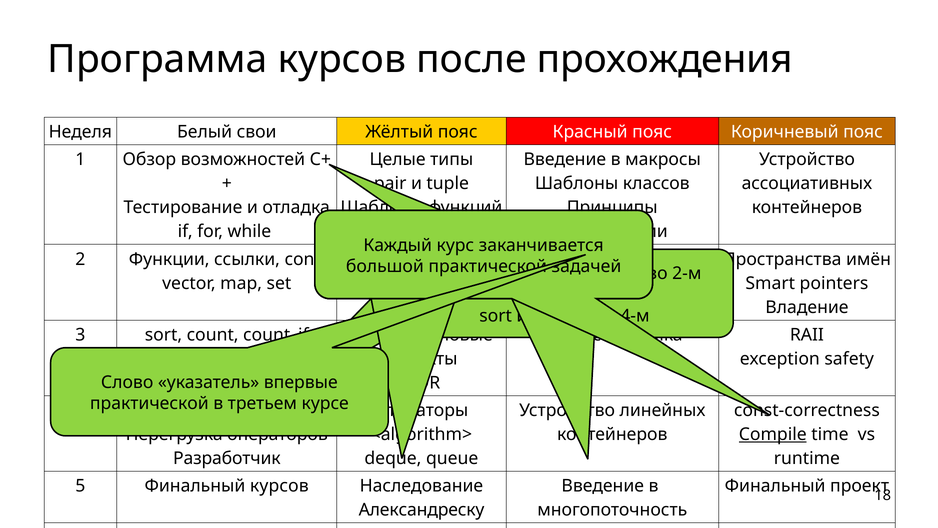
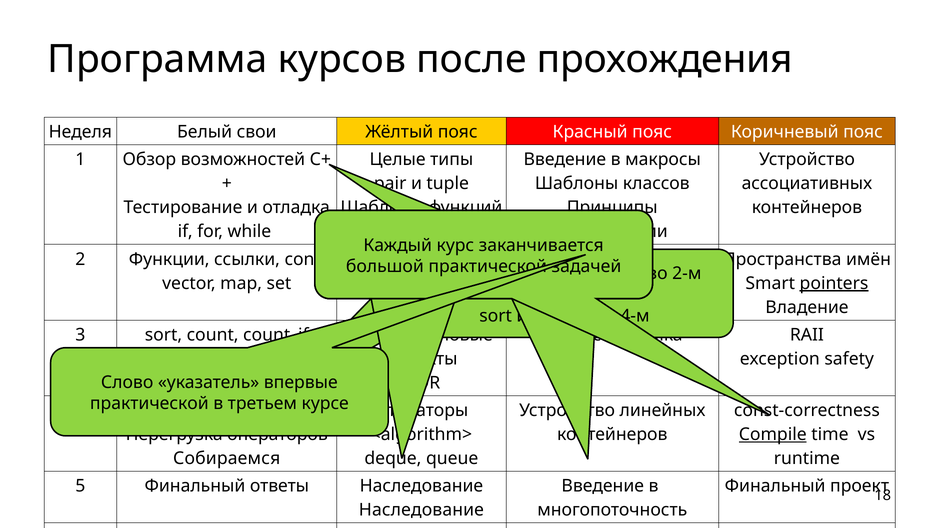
pointers underline: none -> present (834, 283)
Разработчик: Разработчик -> Собираемся (227, 458)
Финальный курсов: курсов -> ответы (279, 486)
Александреску: Александреску -> Наследование (421, 510)
